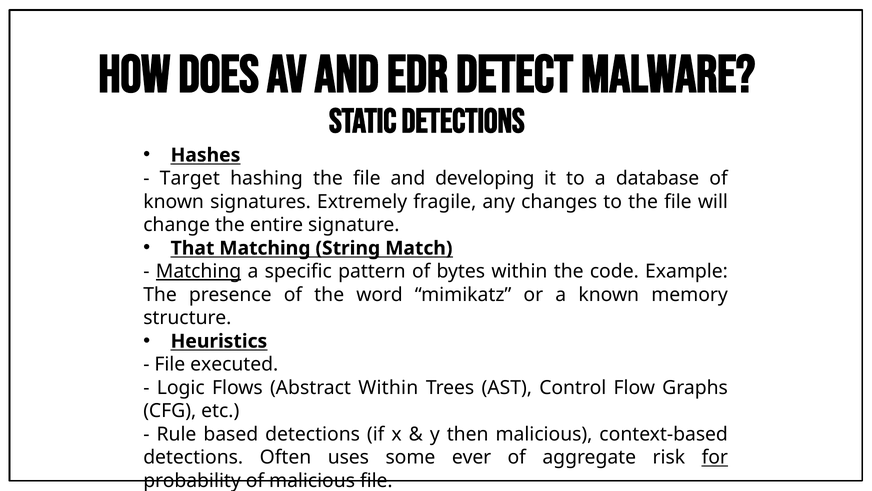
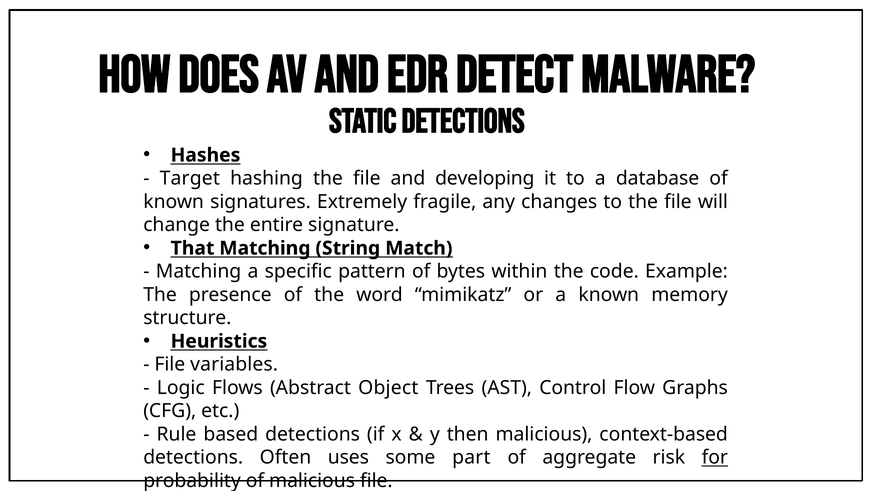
Matching underline: present -> none (199, 271)
executed: executed -> variables (234, 364)
Abstract Within: Within -> Object (388, 387)
ever: ever -> part (471, 457)
